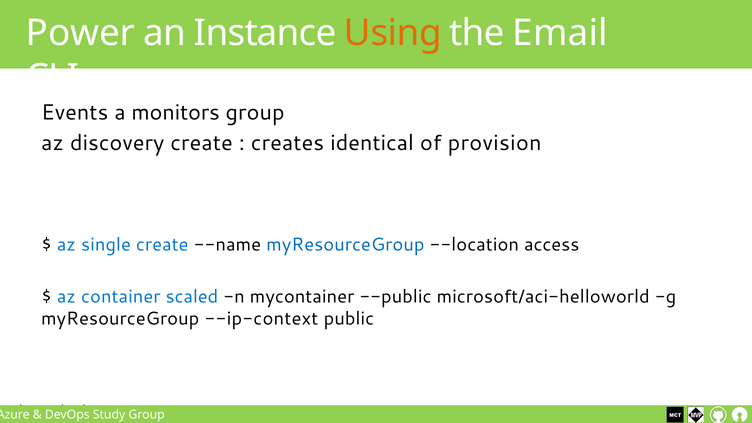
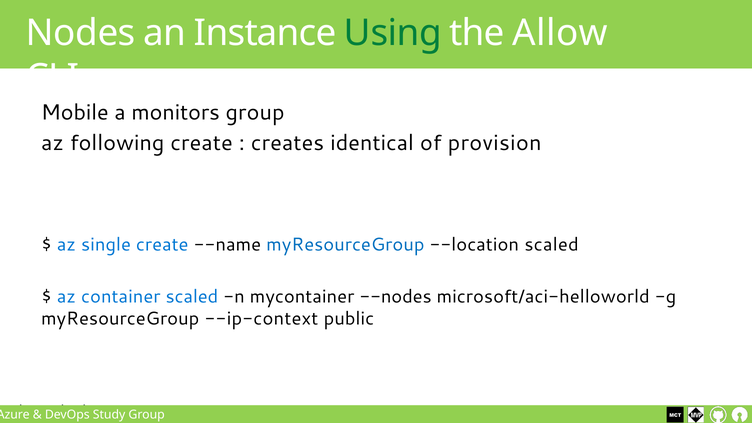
Power: Power -> Nodes (81, 33)
Using colour: orange -> green (393, 33)
Email: Email -> Allow (560, 33)
Events: Events -> Mobile (75, 112)
discovery: discovery -> following (117, 143)
--location access: access -> scaled (552, 245)
--public: --public -> --nodes (396, 296)
